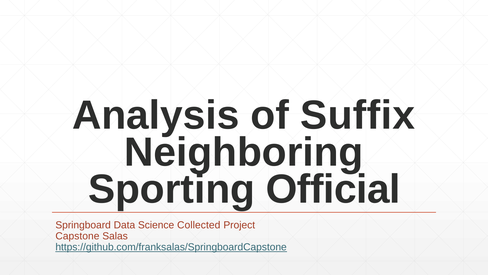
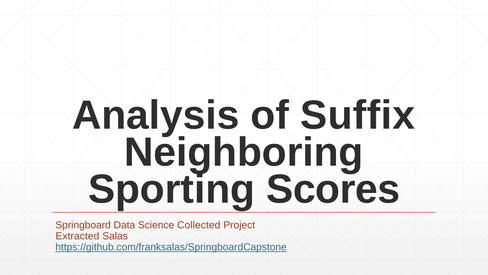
Official: Official -> Scores (333, 189)
Capstone: Capstone -> Extracted (77, 236)
